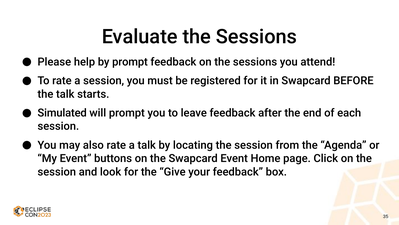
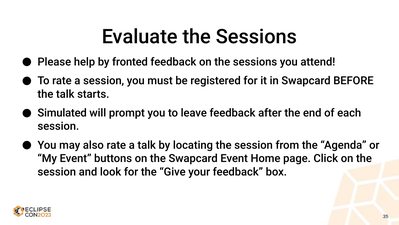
by prompt: prompt -> fronted (130, 62)
